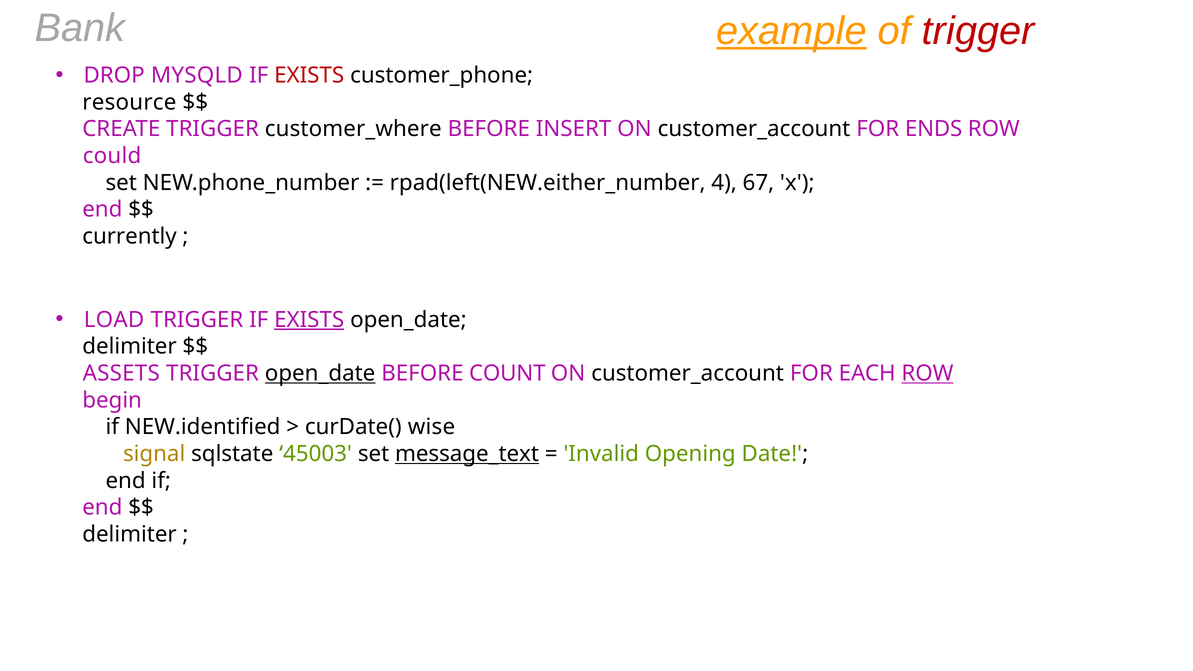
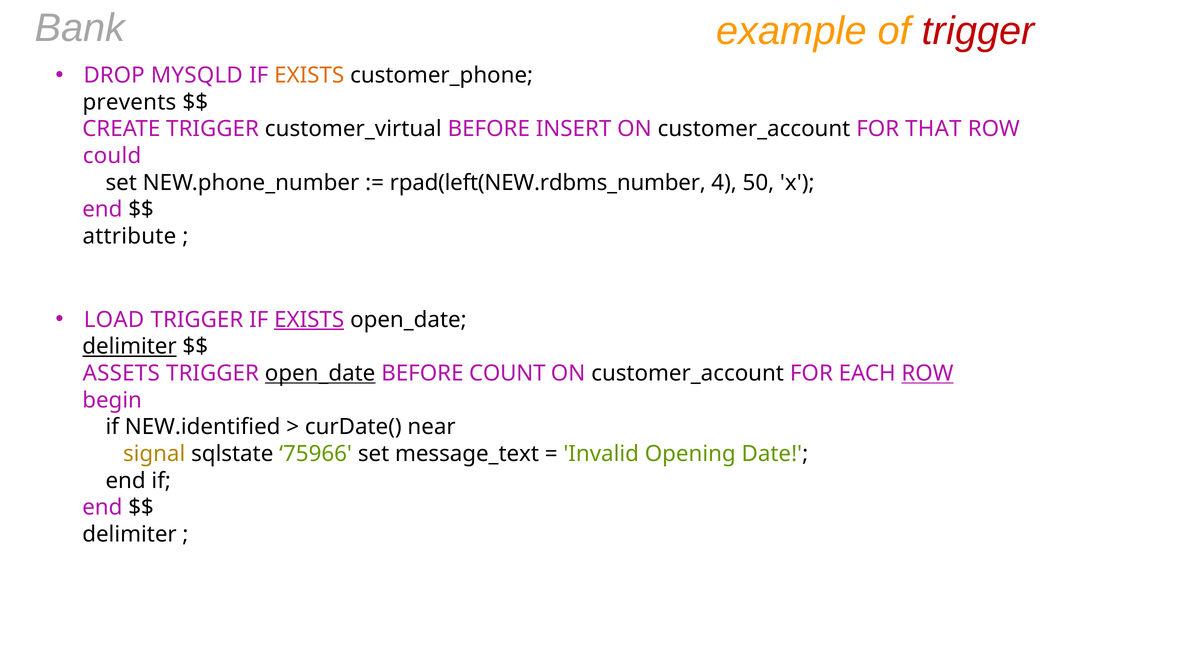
example underline: present -> none (792, 31)
EXISTS colour: red -> orange (309, 75)
resource: resource -> prevents (129, 102)
customer_where: customer_where -> customer_virtual (353, 129)
ENDS: ENDS -> THAT (933, 129)
rpad(left(NEW.either_number: rpad(left(NEW.either_number -> rpad(left(NEW.rdbms_number (548, 183)
67: 67 -> 50 (758, 183)
currently: currently -> attribute (129, 236)
delimiter underline: none -> present (130, 346)
wise: wise -> near (432, 427)
45003: 45003 -> 75966 (316, 454)
message_text underline: present -> none (467, 454)
